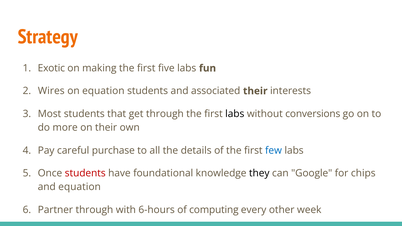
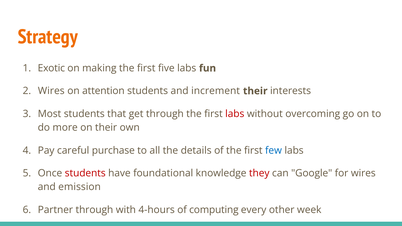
on equation: equation -> attention (103, 91)
associated: associated -> increment (216, 91)
labs colour: black -> red (235, 114)
conversions: conversions -> overcoming (313, 114)
they colour: black -> red (259, 173)
for chips: chips -> wires (363, 173)
and equation: equation -> emission (80, 187)
6-hours: 6-hours -> 4-hours (157, 210)
